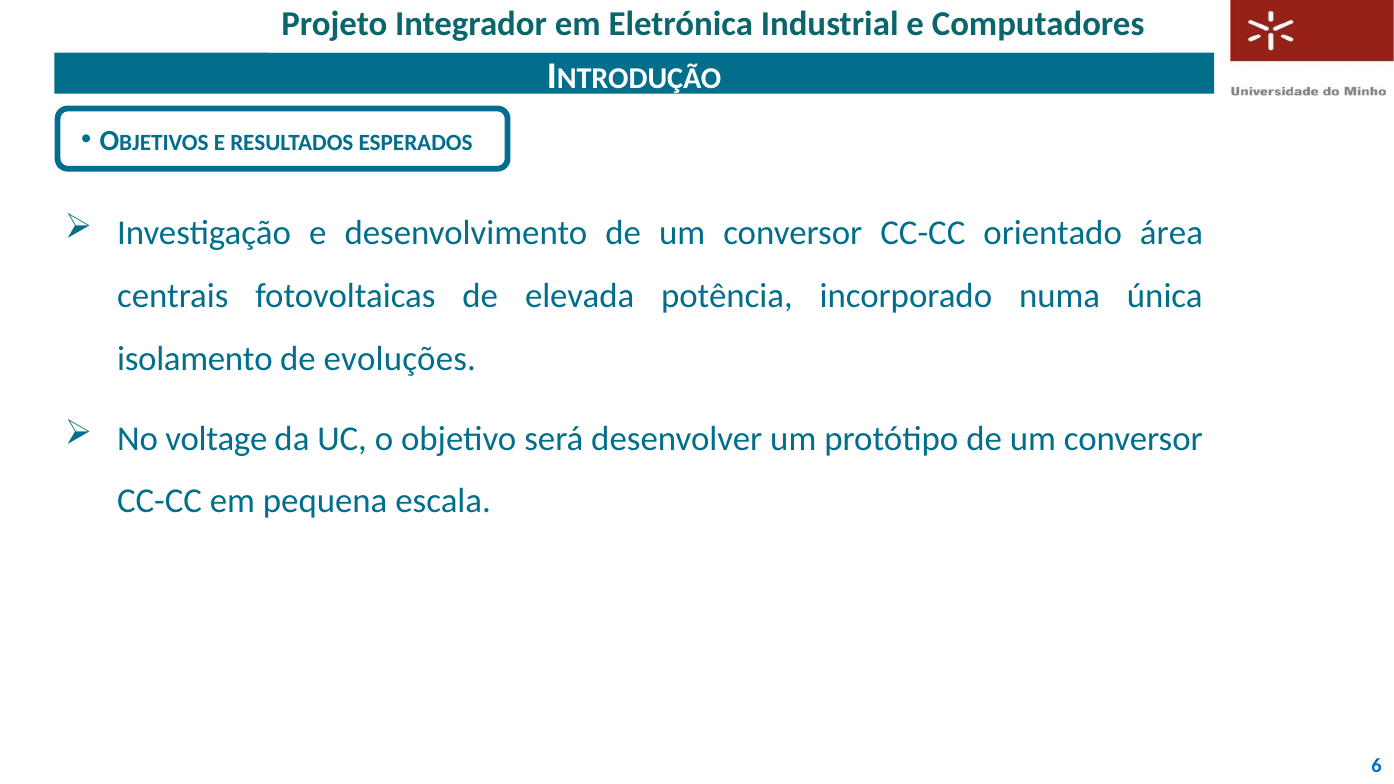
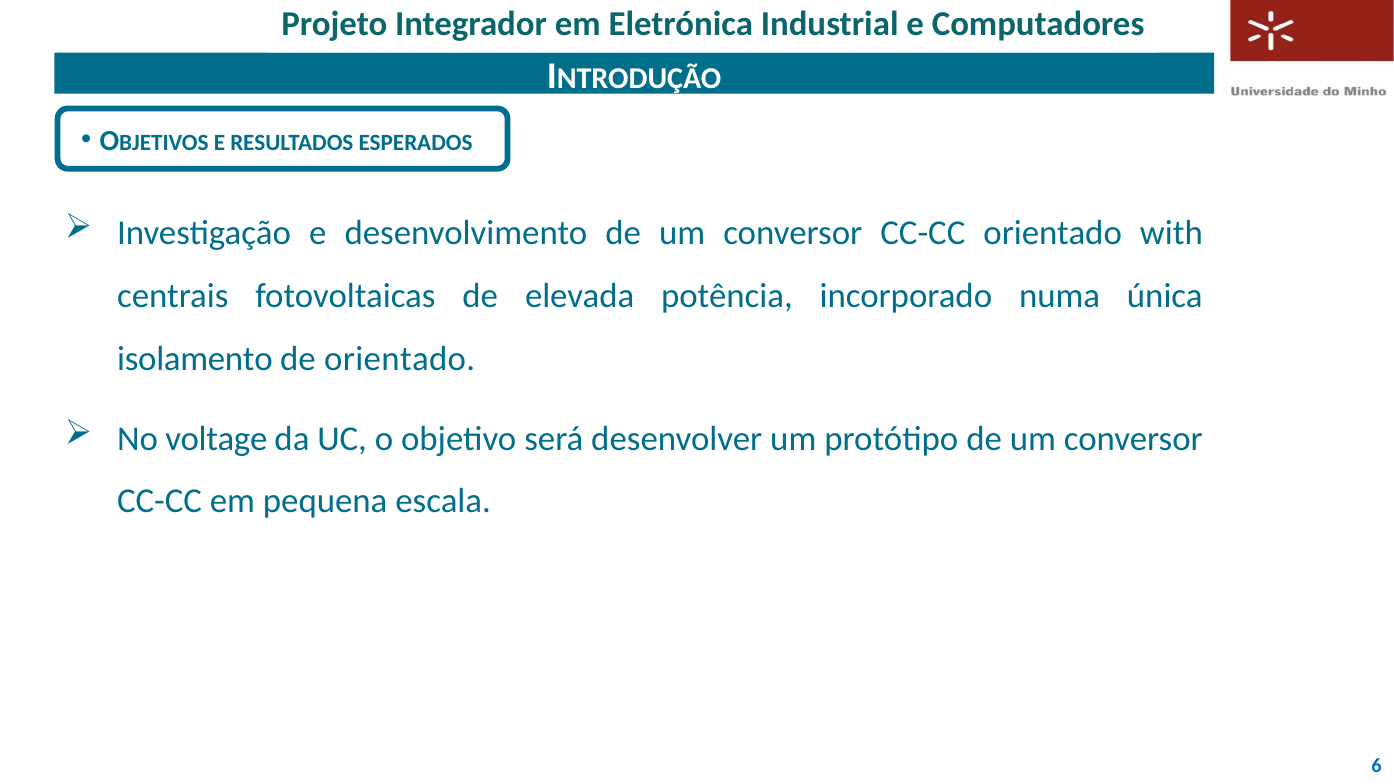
área: área -> with (1171, 233)
de evoluções: evoluções -> orientado (400, 359)
